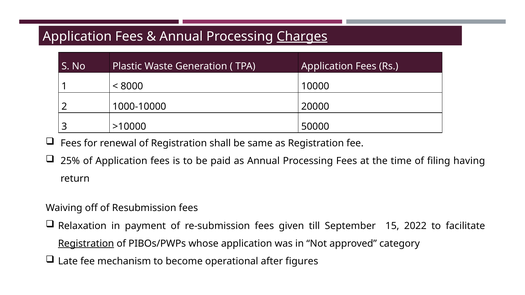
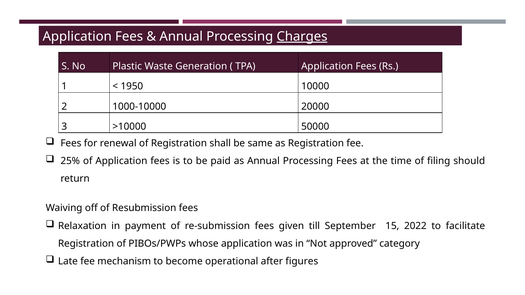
8000: 8000 -> 1950 (132, 86)
having: having -> should (469, 161)
Registration underline: present -> none (86, 244)
